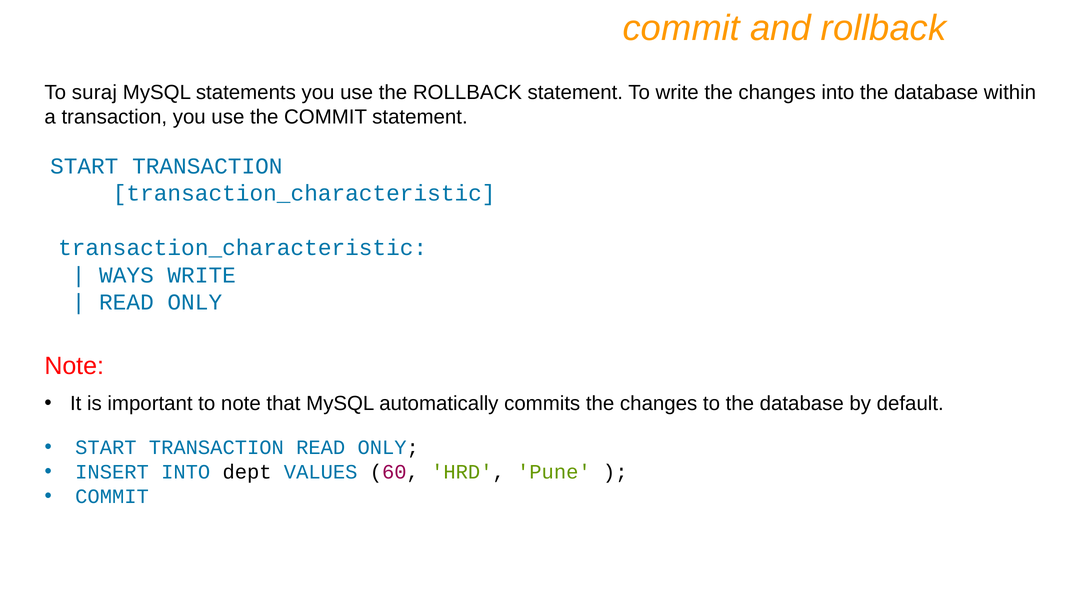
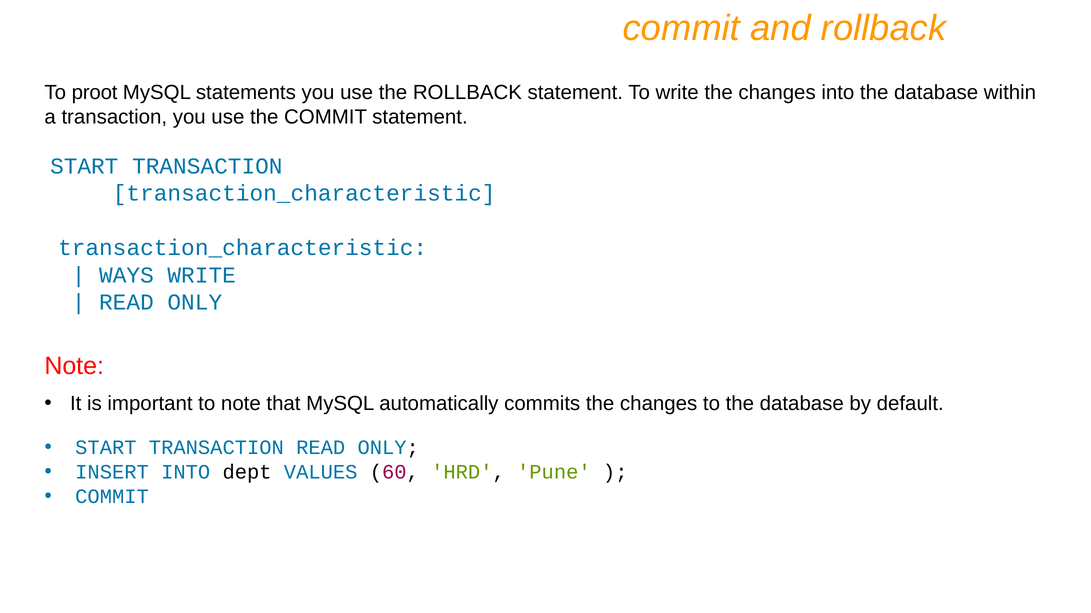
suraj: suraj -> proot (95, 93)
